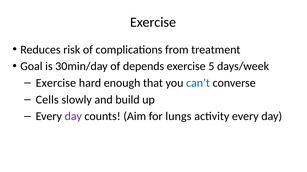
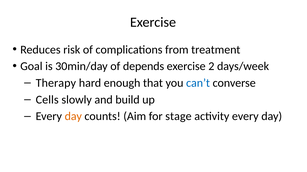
5: 5 -> 2 (211, 67)
Exercise: Exercise -> Therapy (56, 83)
day colour: purple -> orange (73, 117)
lungs: lungs -> stage (178, 117)
